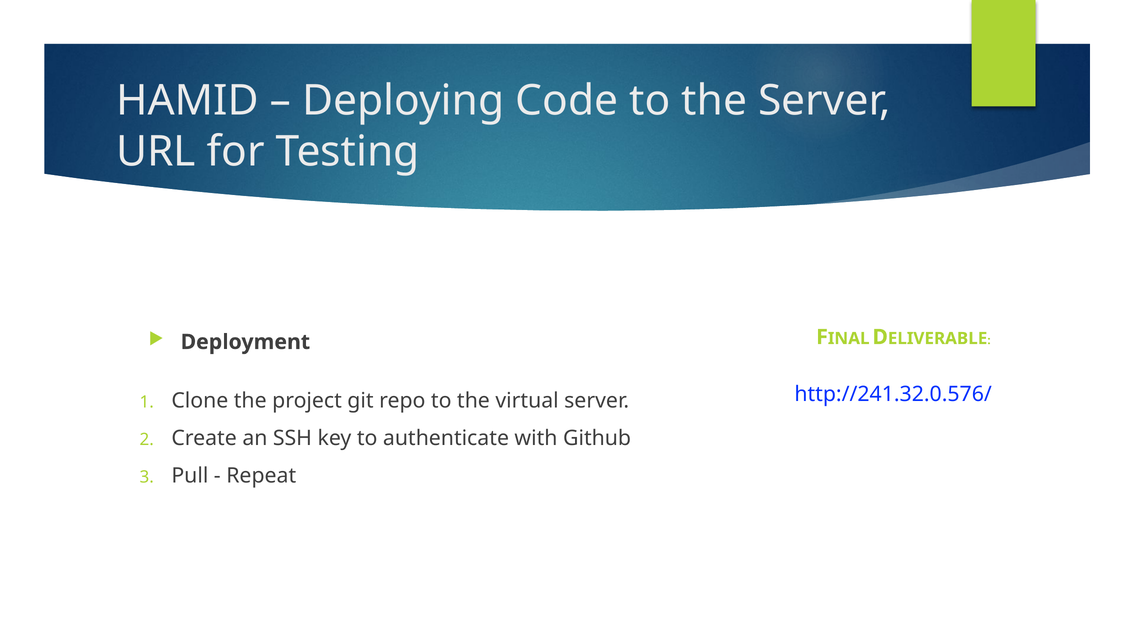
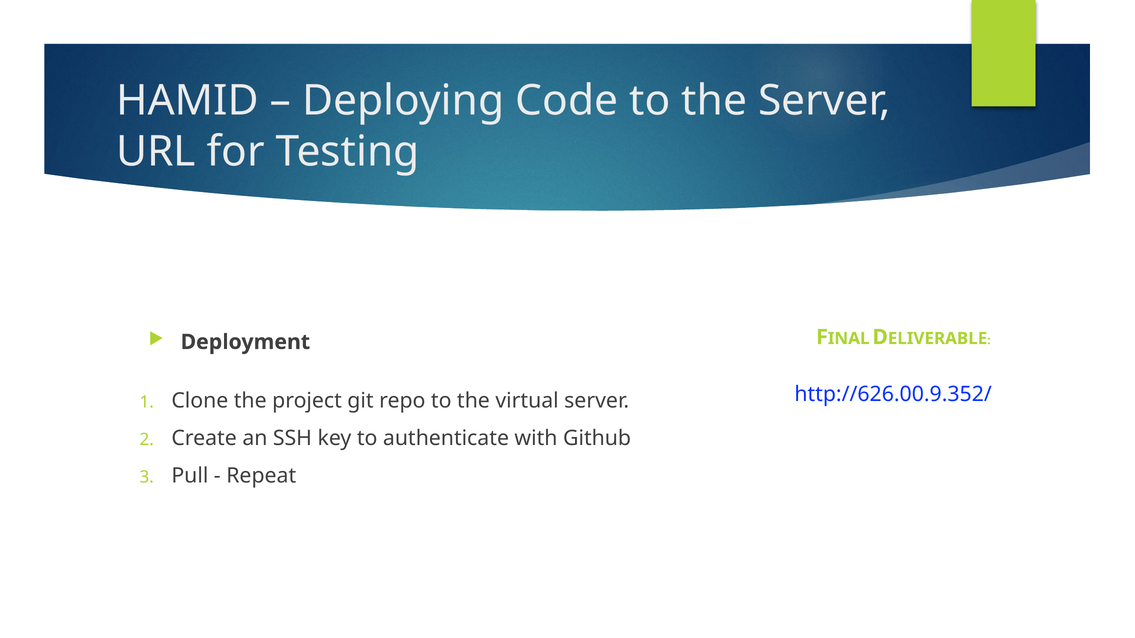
http://241.32.0.576/: http://241.32.0.576/ -> http://626.00.9.352/ (893, 394)
